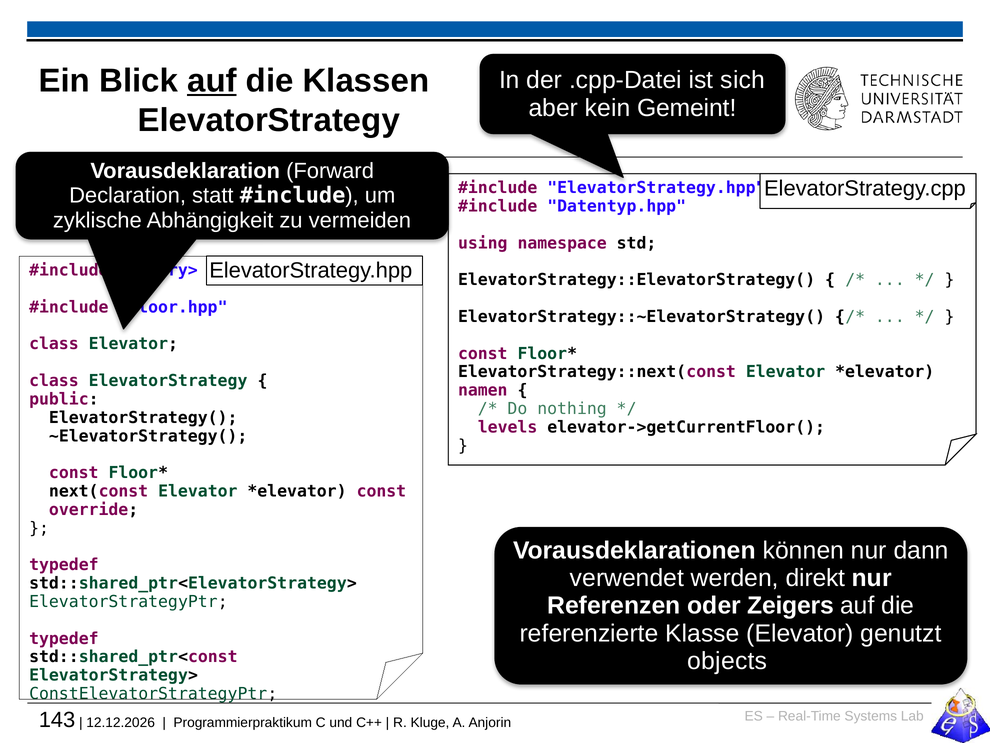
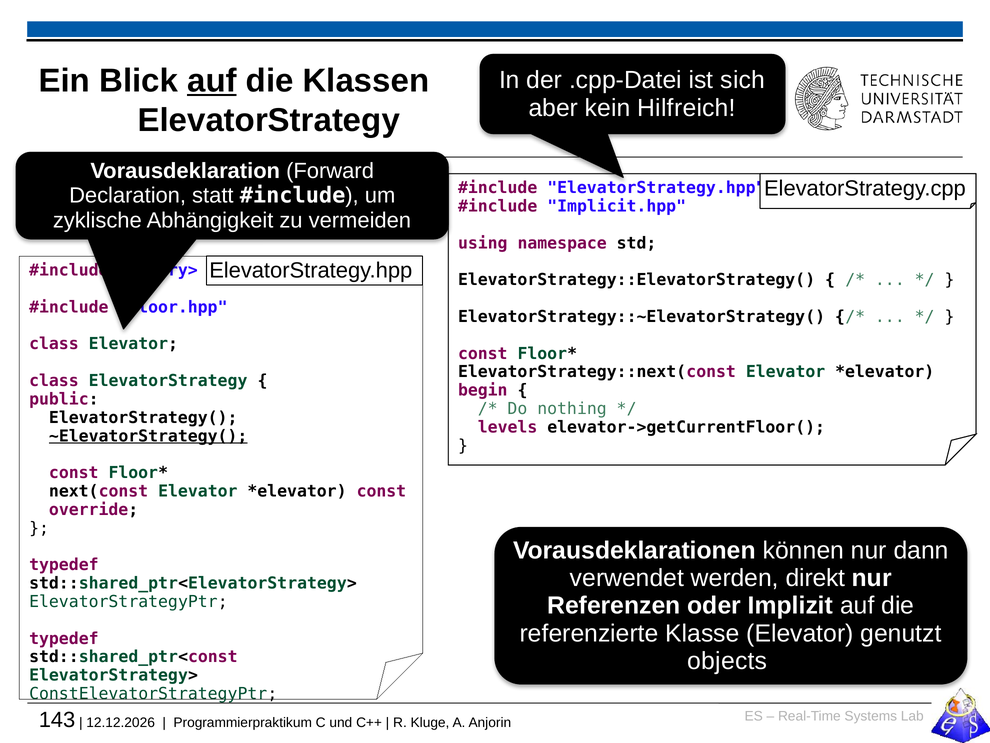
Gemeint: Gemeint -> Hilfreich (687, 108)
Datentyp.hpp: Datentyp.hpp -> Implicit.hpp (617, 206)
namen: namen -> begin (483, 390)
~ElevatorStrategy( underline: none -> present (148, 436)
Zeigers: Zeigers -> Implizit (790, 605)
